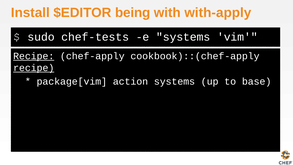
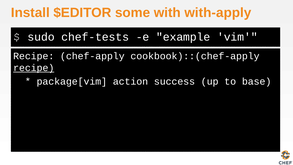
being: being -> some (133, 13)
e systems: systems -> example (183, 37)
Recipe underline: present -> none (34, 56)
action systems: systems -> success (174, 81)
